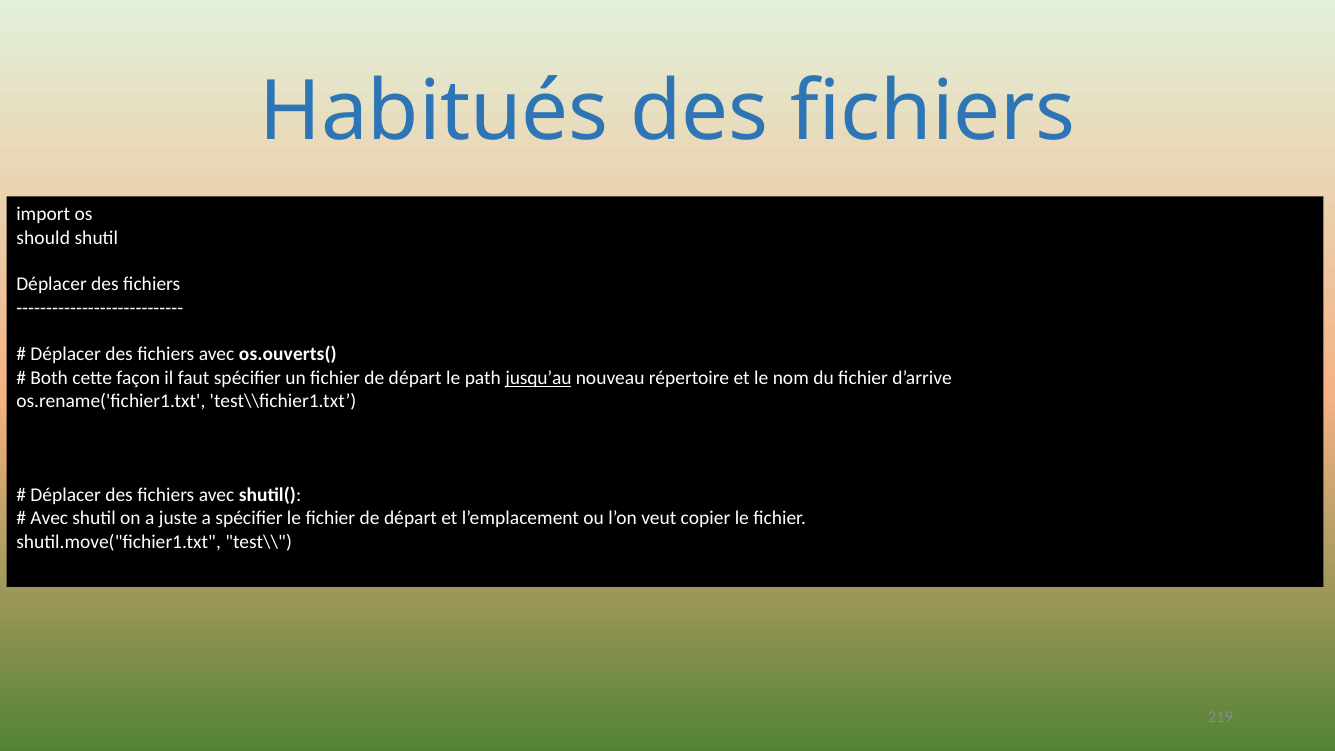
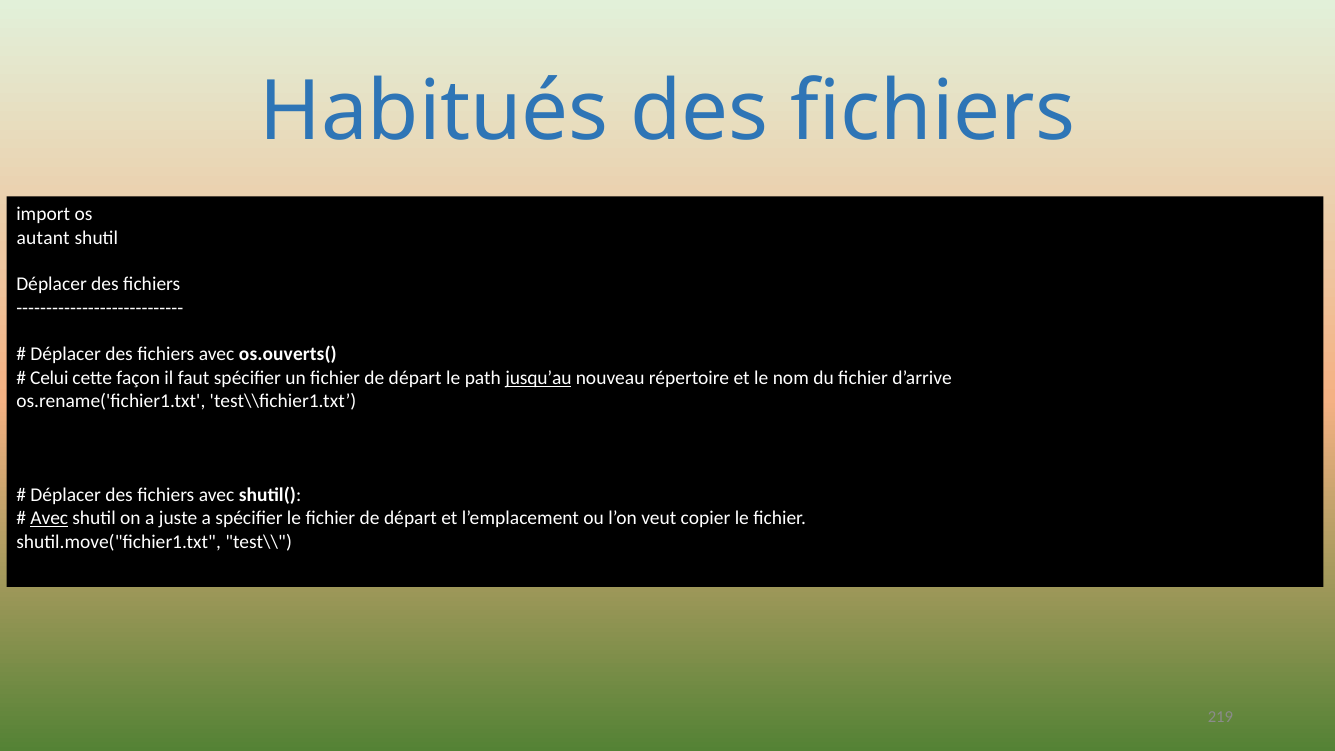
should: should -> autant (43, 238)
Both: Both -> Celui (49, 378)
Avec underline: none -> present (49, 518)
